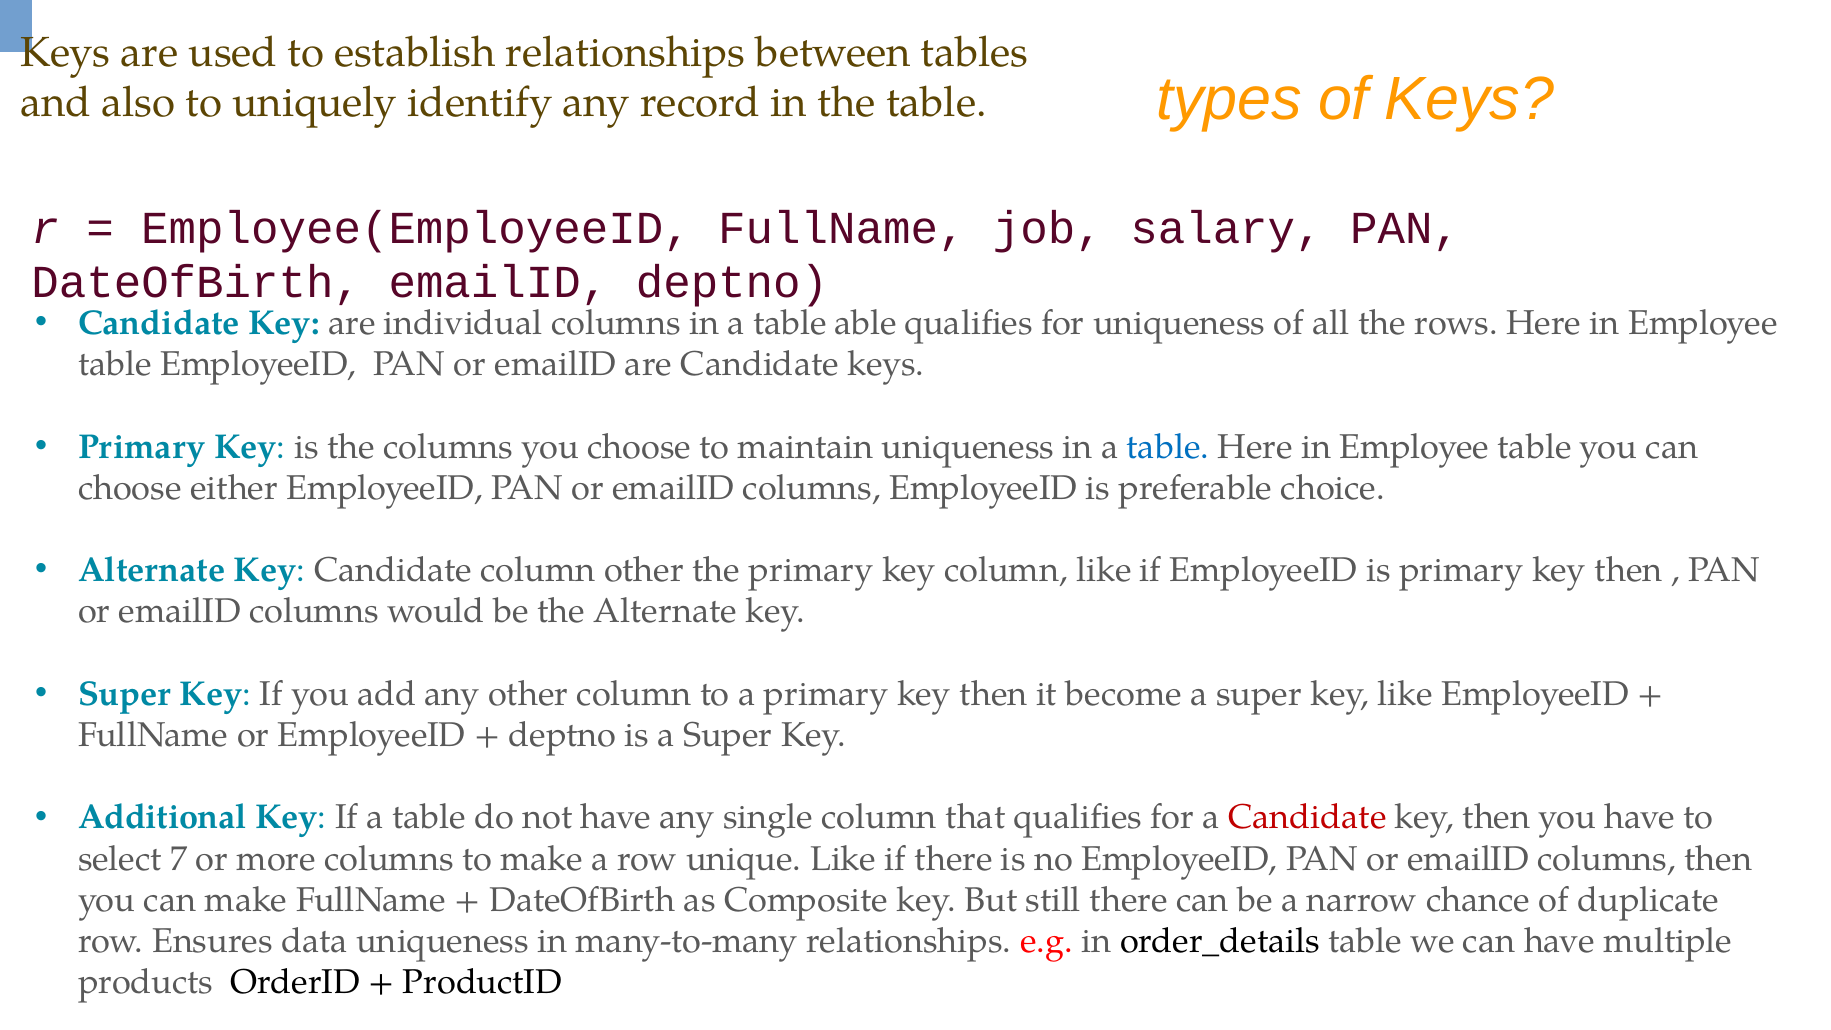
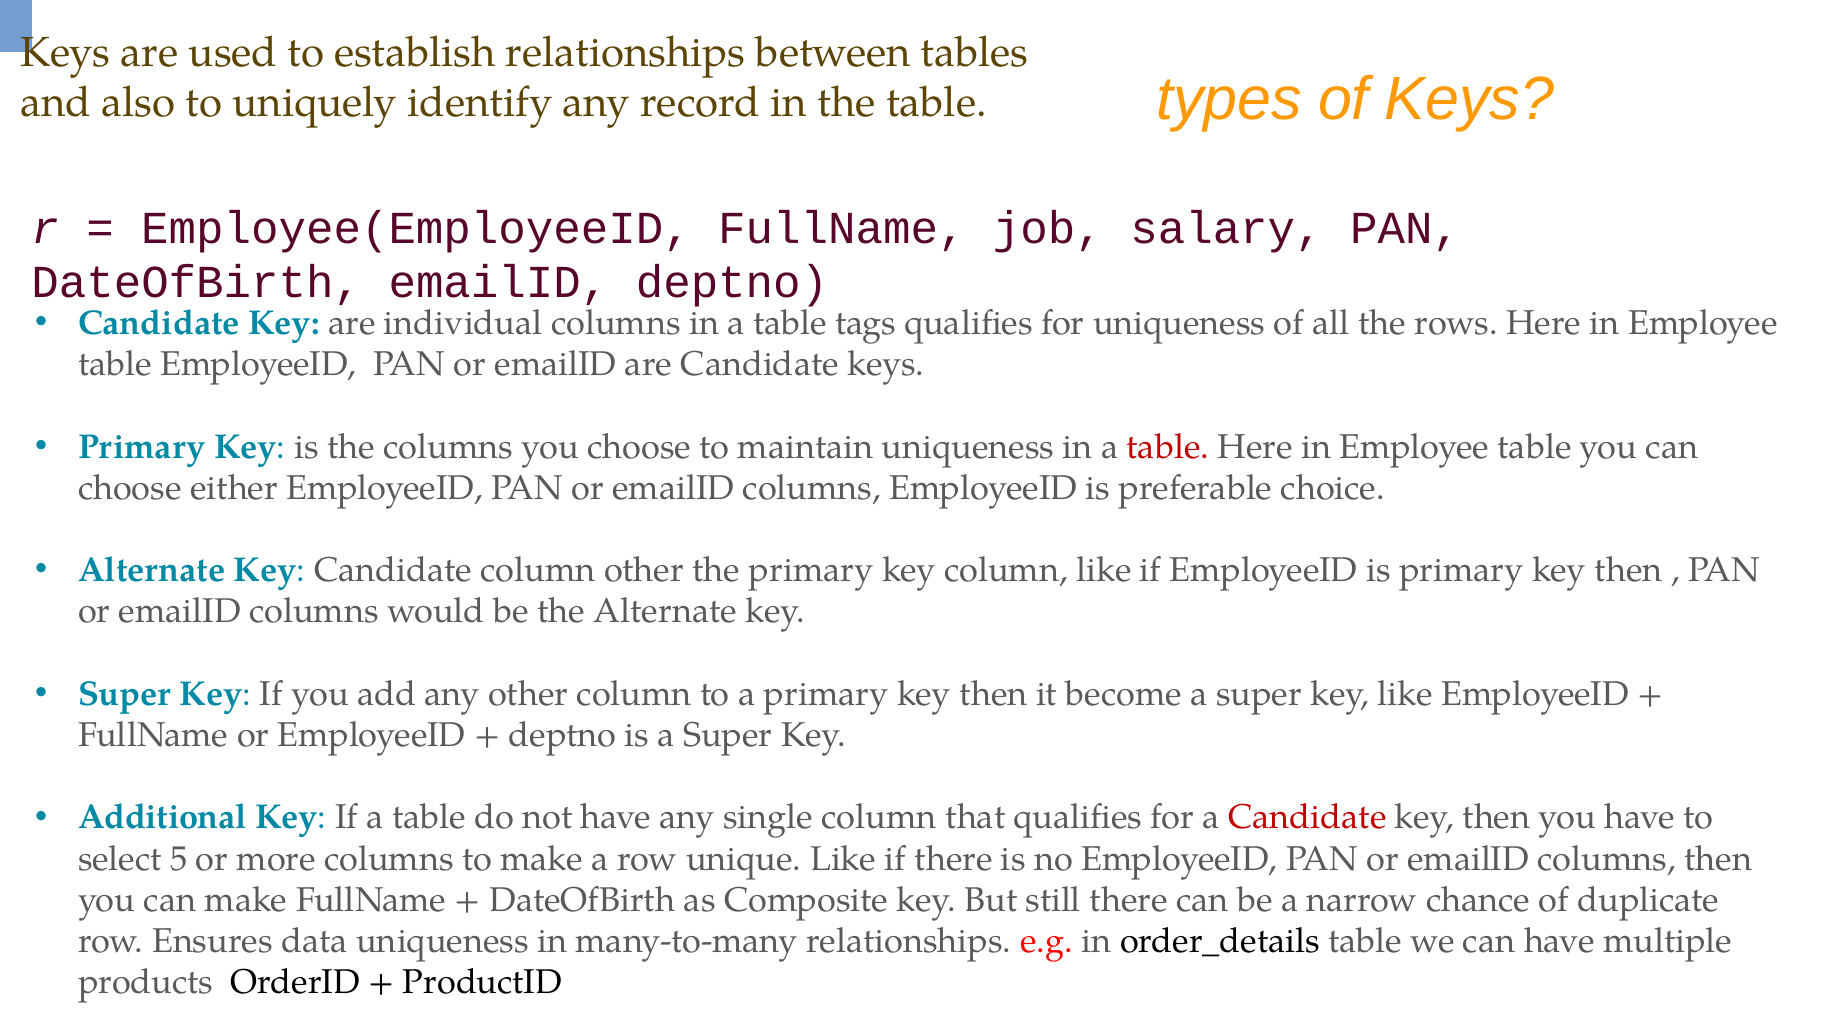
able: able -> tags (866, 323)
table colour: blue -> red (1168, 447)
7: 7 -> 5 (179, 859)
